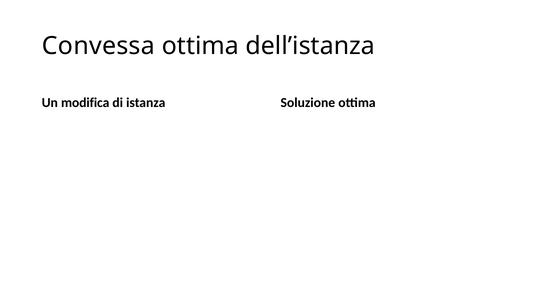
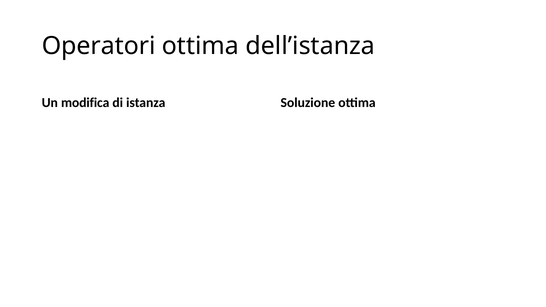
Convessa: Convessa -> Operatori (99, 46)
